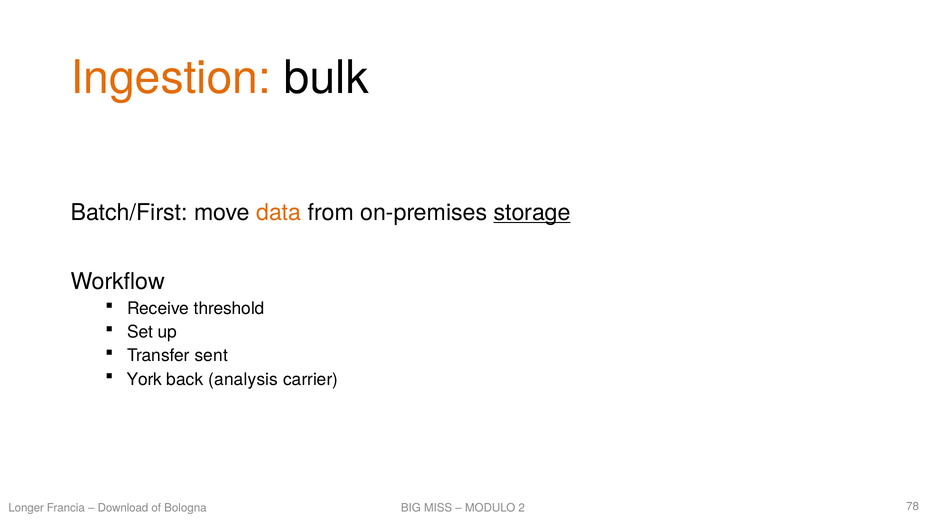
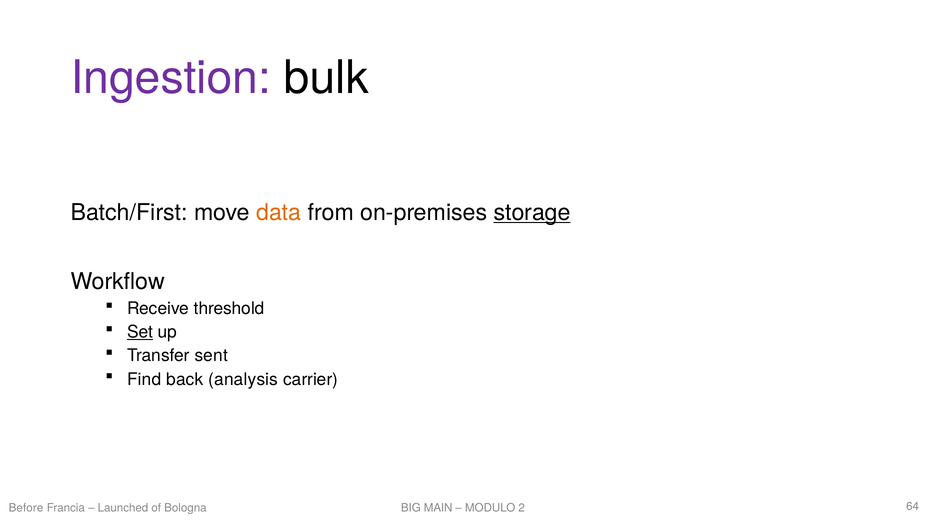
Ingestion colour: orange -> purple (171, 78)
Set underline: none -> present (140, 332)
York: York -> Find (144, 379)
Longer: Longer -> Before (26, 508)
Download: Download -> Launched (123, 508)
MISS: MISS -> MAIN (438, 508)
78: 78 -> 64 (913, 506)
